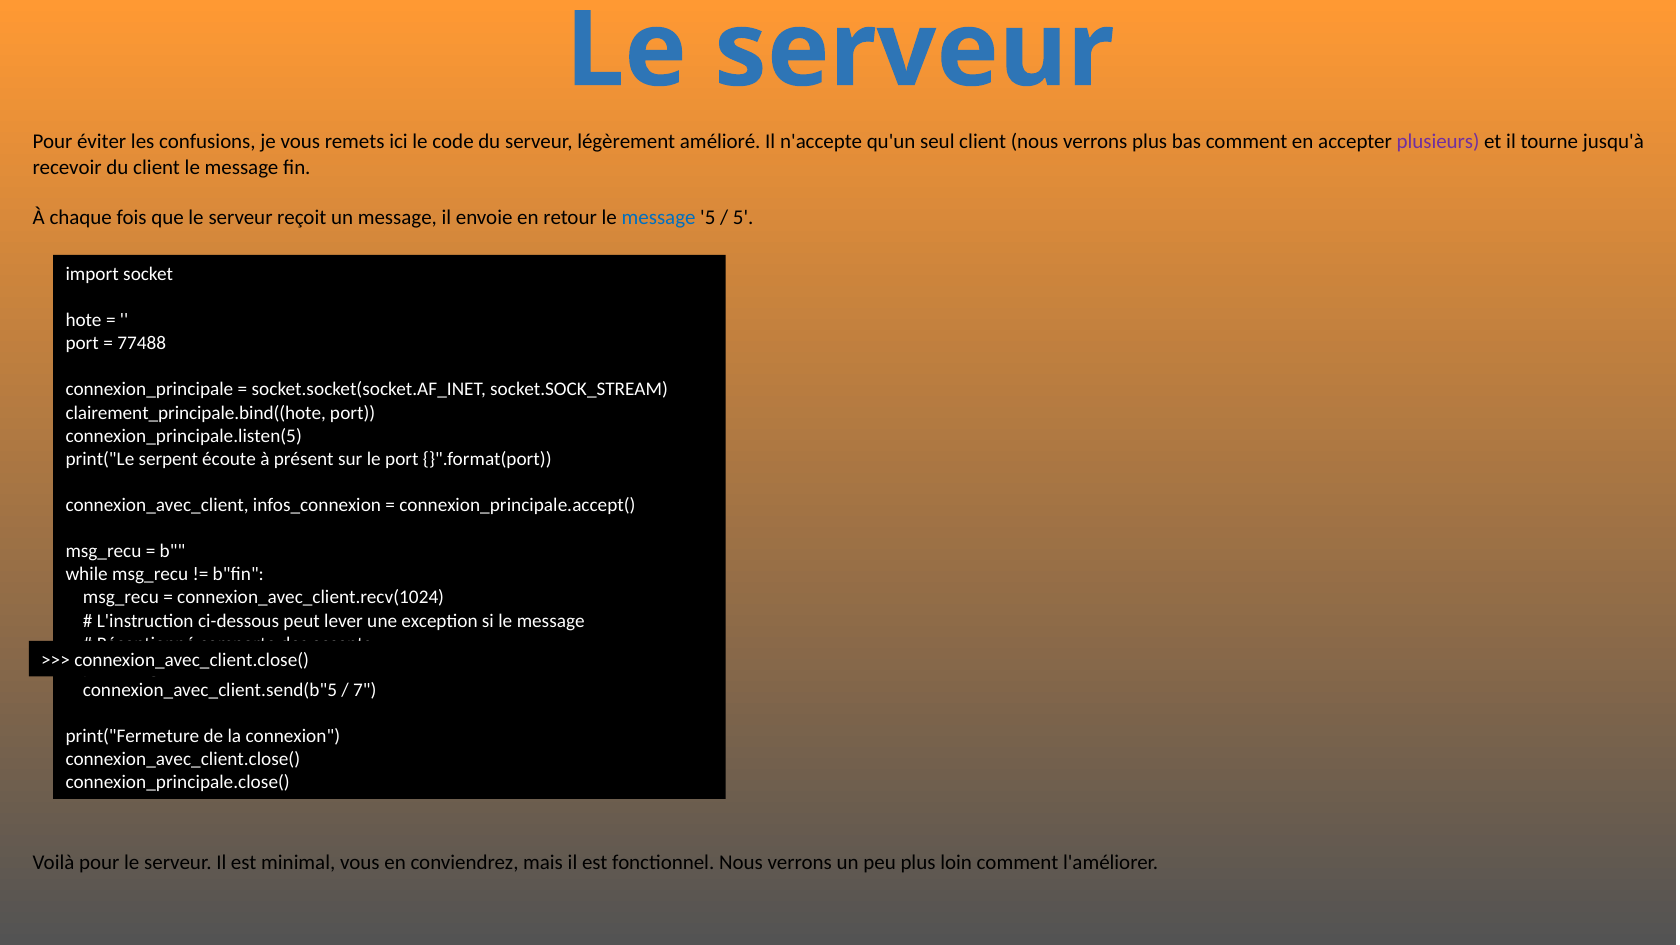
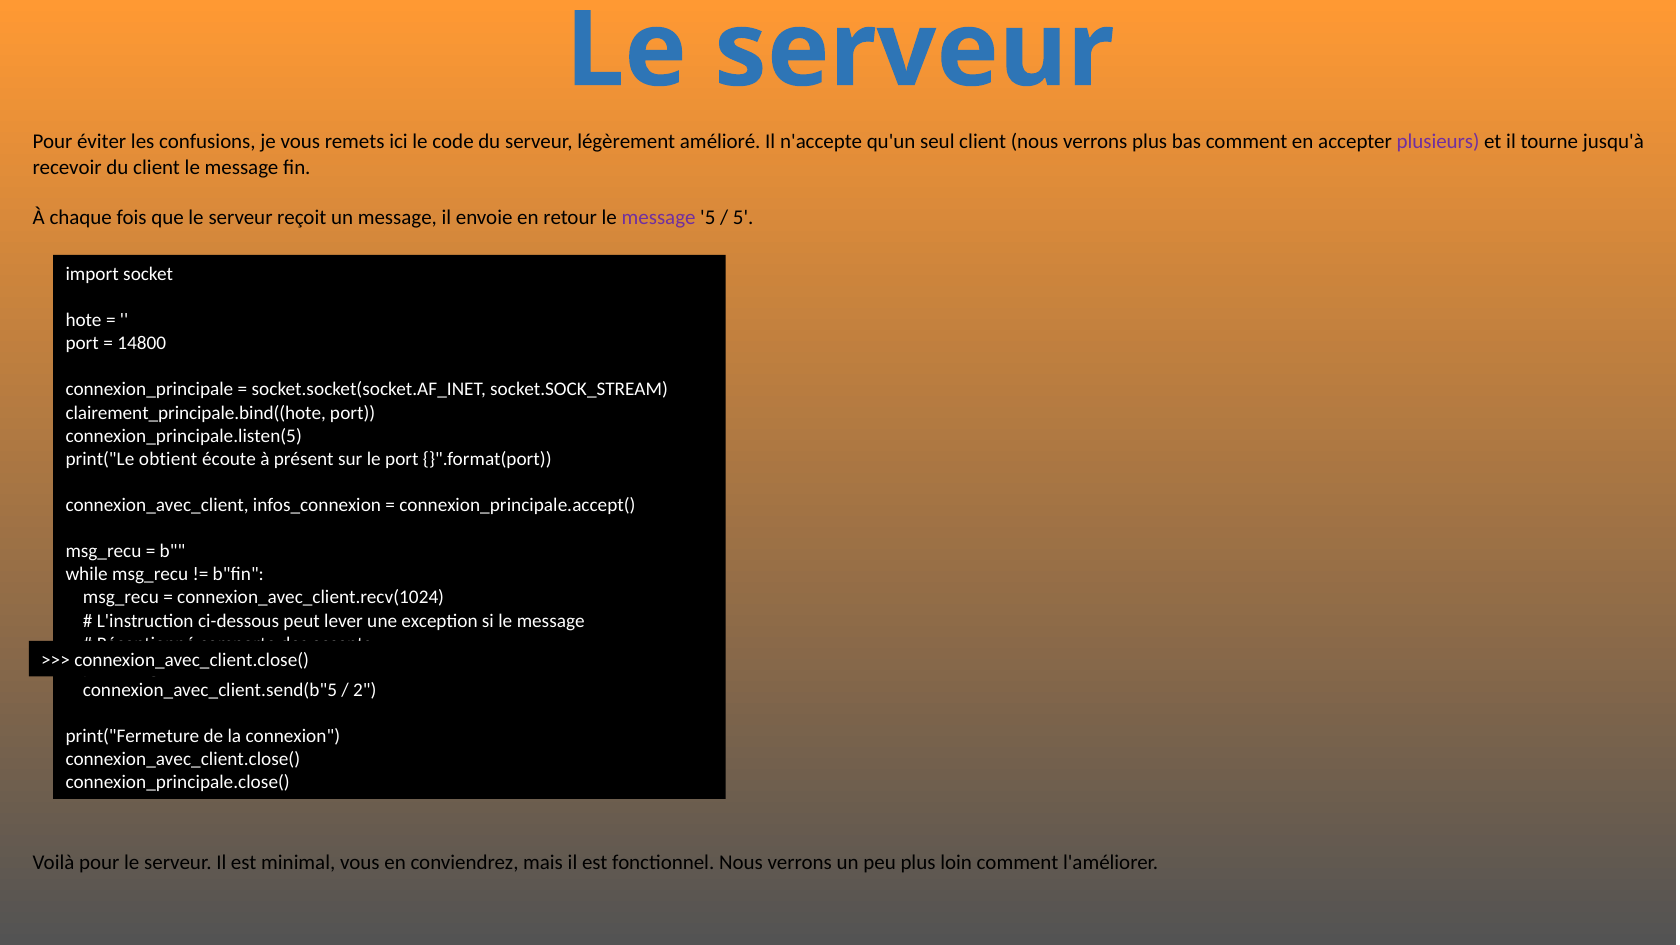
message colour: blue -> purple (659, 218)
77488: 77488 -> 14800 (142, 343)
serpent: serpent -> obtient (168, 459)
7: 7 -> 2 (365, 690)
